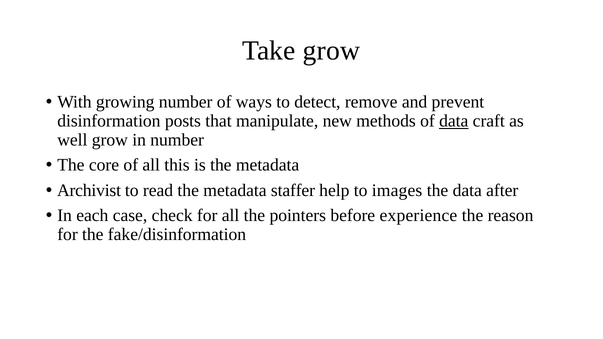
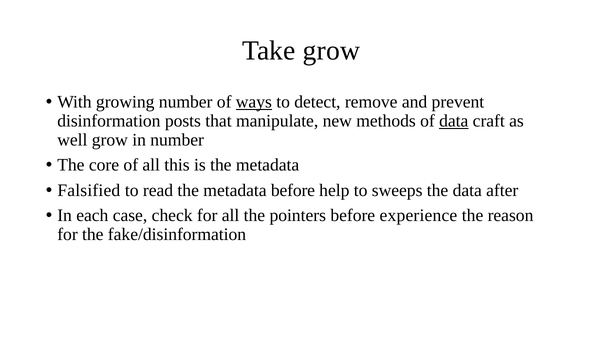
ways underline: none -> present (254, 102)
Archivist: Archivist -> Falsified (89, 191)
metadata staffer: staffer -> before (293, 191)
images: images -> sweeps (397, 191)
